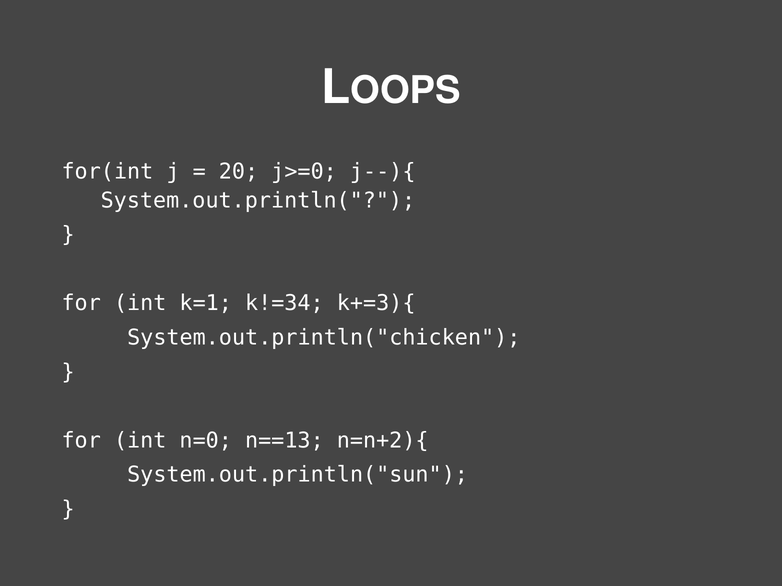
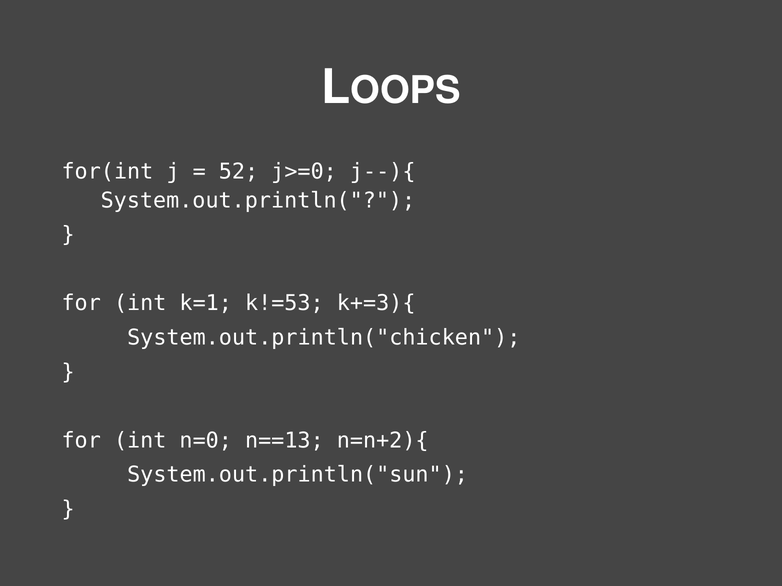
20: 20 -> 52 (238, 172)
k!=34: k!=34 -> k!=53 (284, 304)
